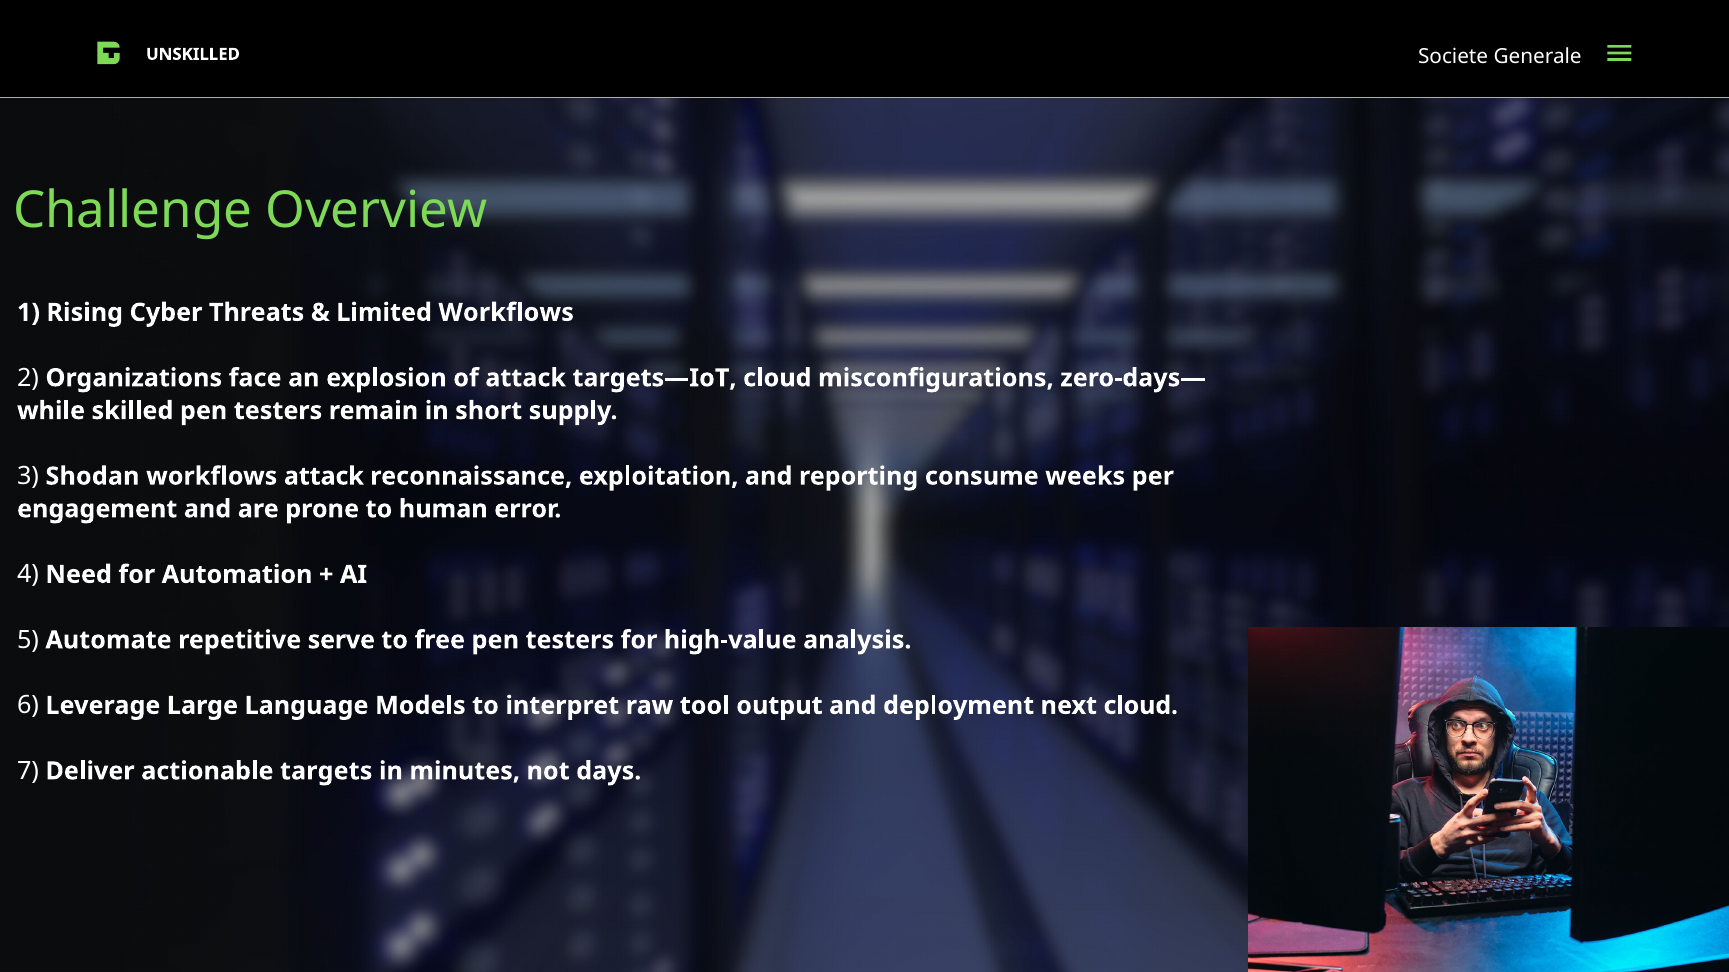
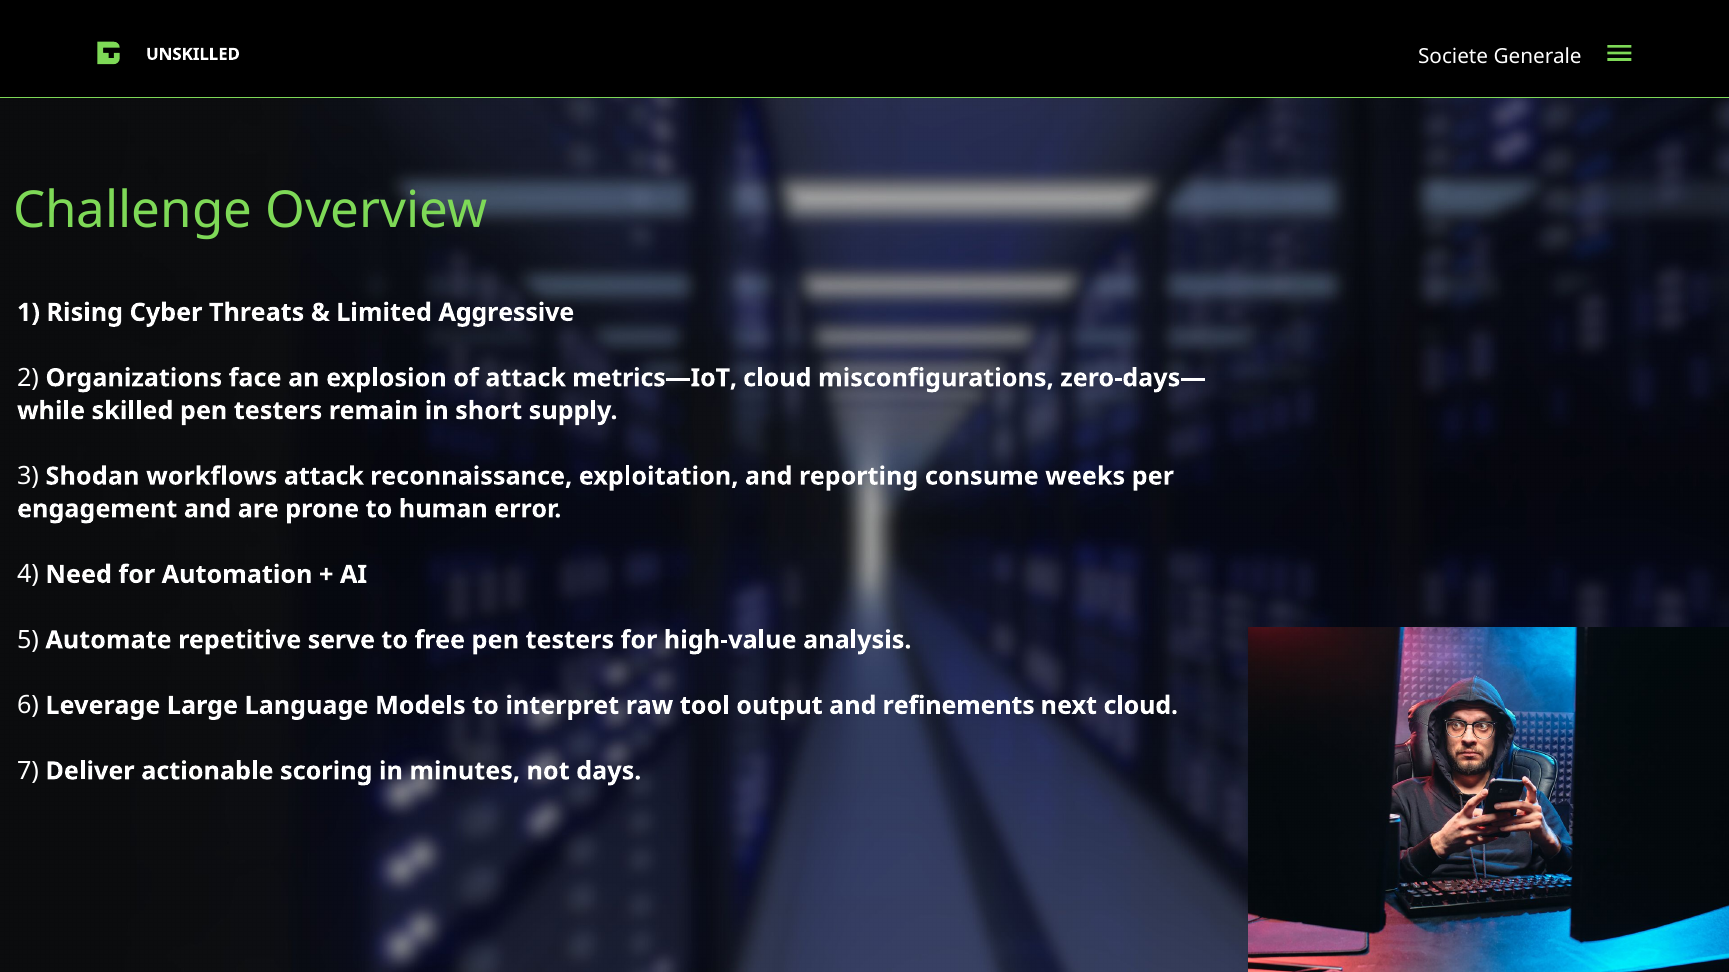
Limited Workflows: Workflows -> Aggressive (506, 313)
targets—IoT: targets—IoT -> metrics—IoT (655, 378)
deployment: deployment -> refinements (959, 706)
targets: targets -> scoring (326, 772)
